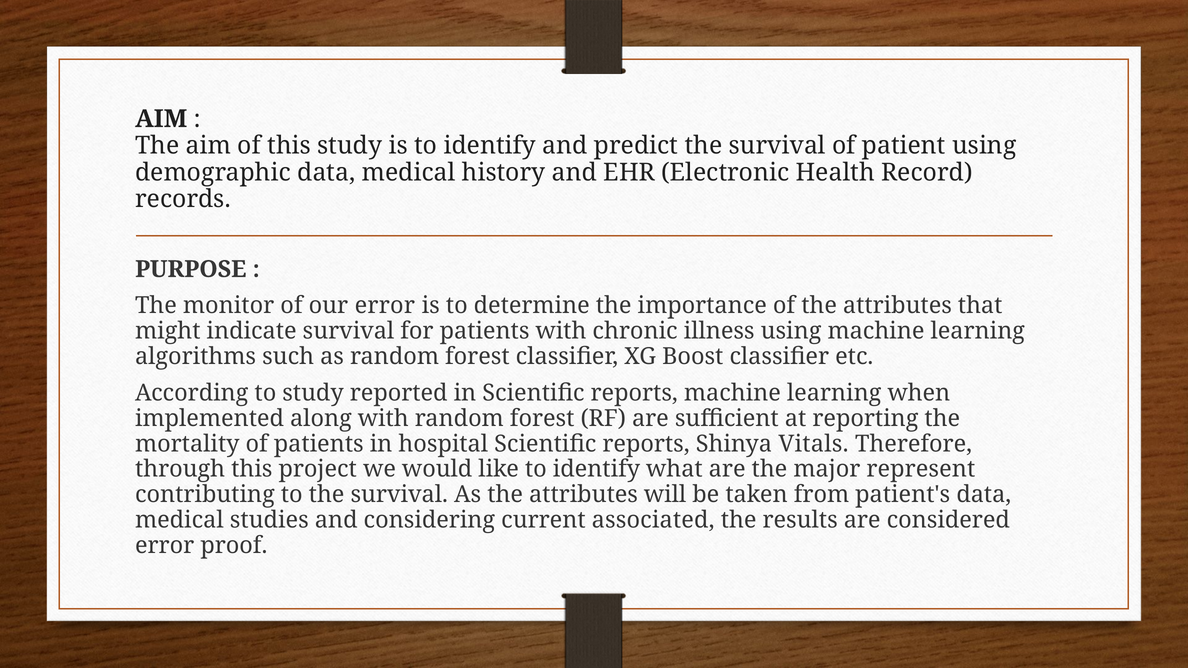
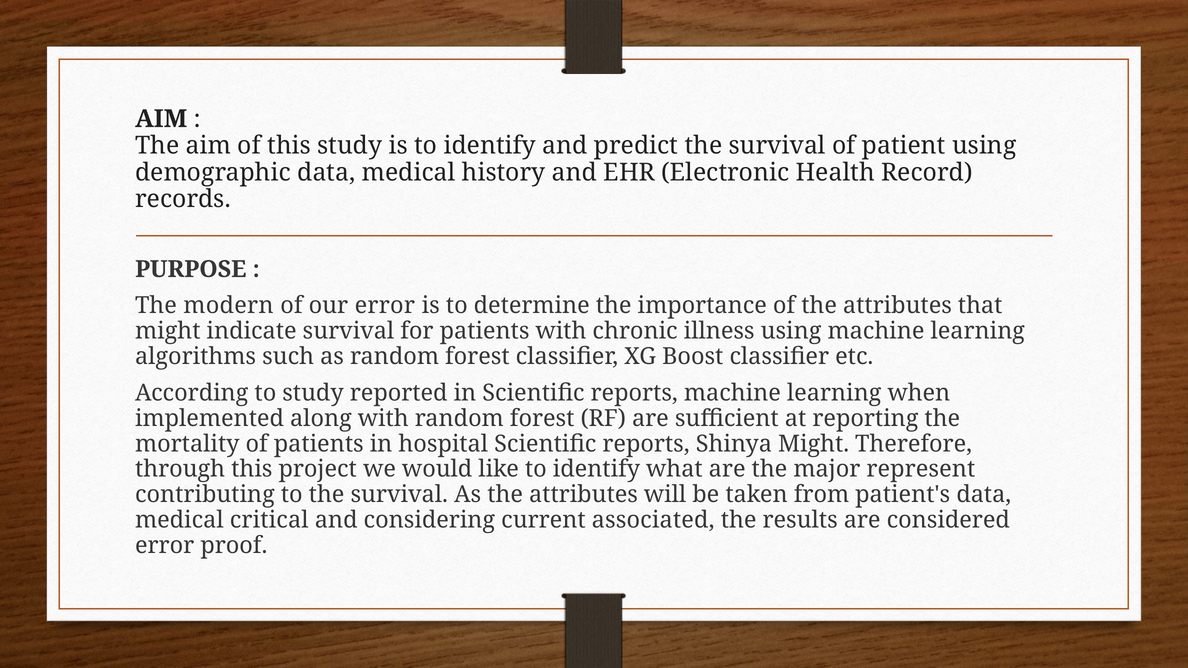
monitor: monitor -> modern (228, 306)
Shinya Vitals: Vitals -> Might (814, 444)
studies: studies -> critical (269, 520)
